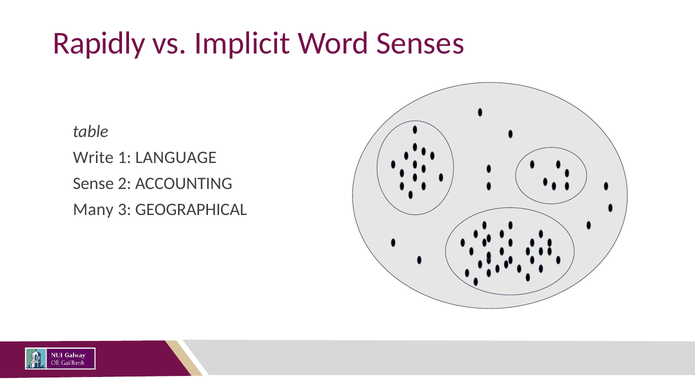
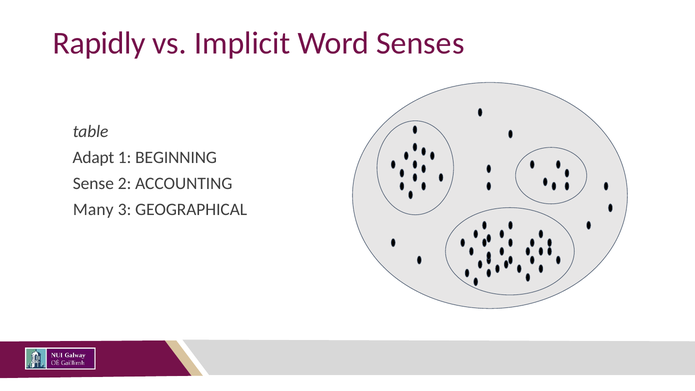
Write: Write -> Adapt (93, 158)
LANGUAGE: LANGUAGE -> BEGINNING (176, 158)
